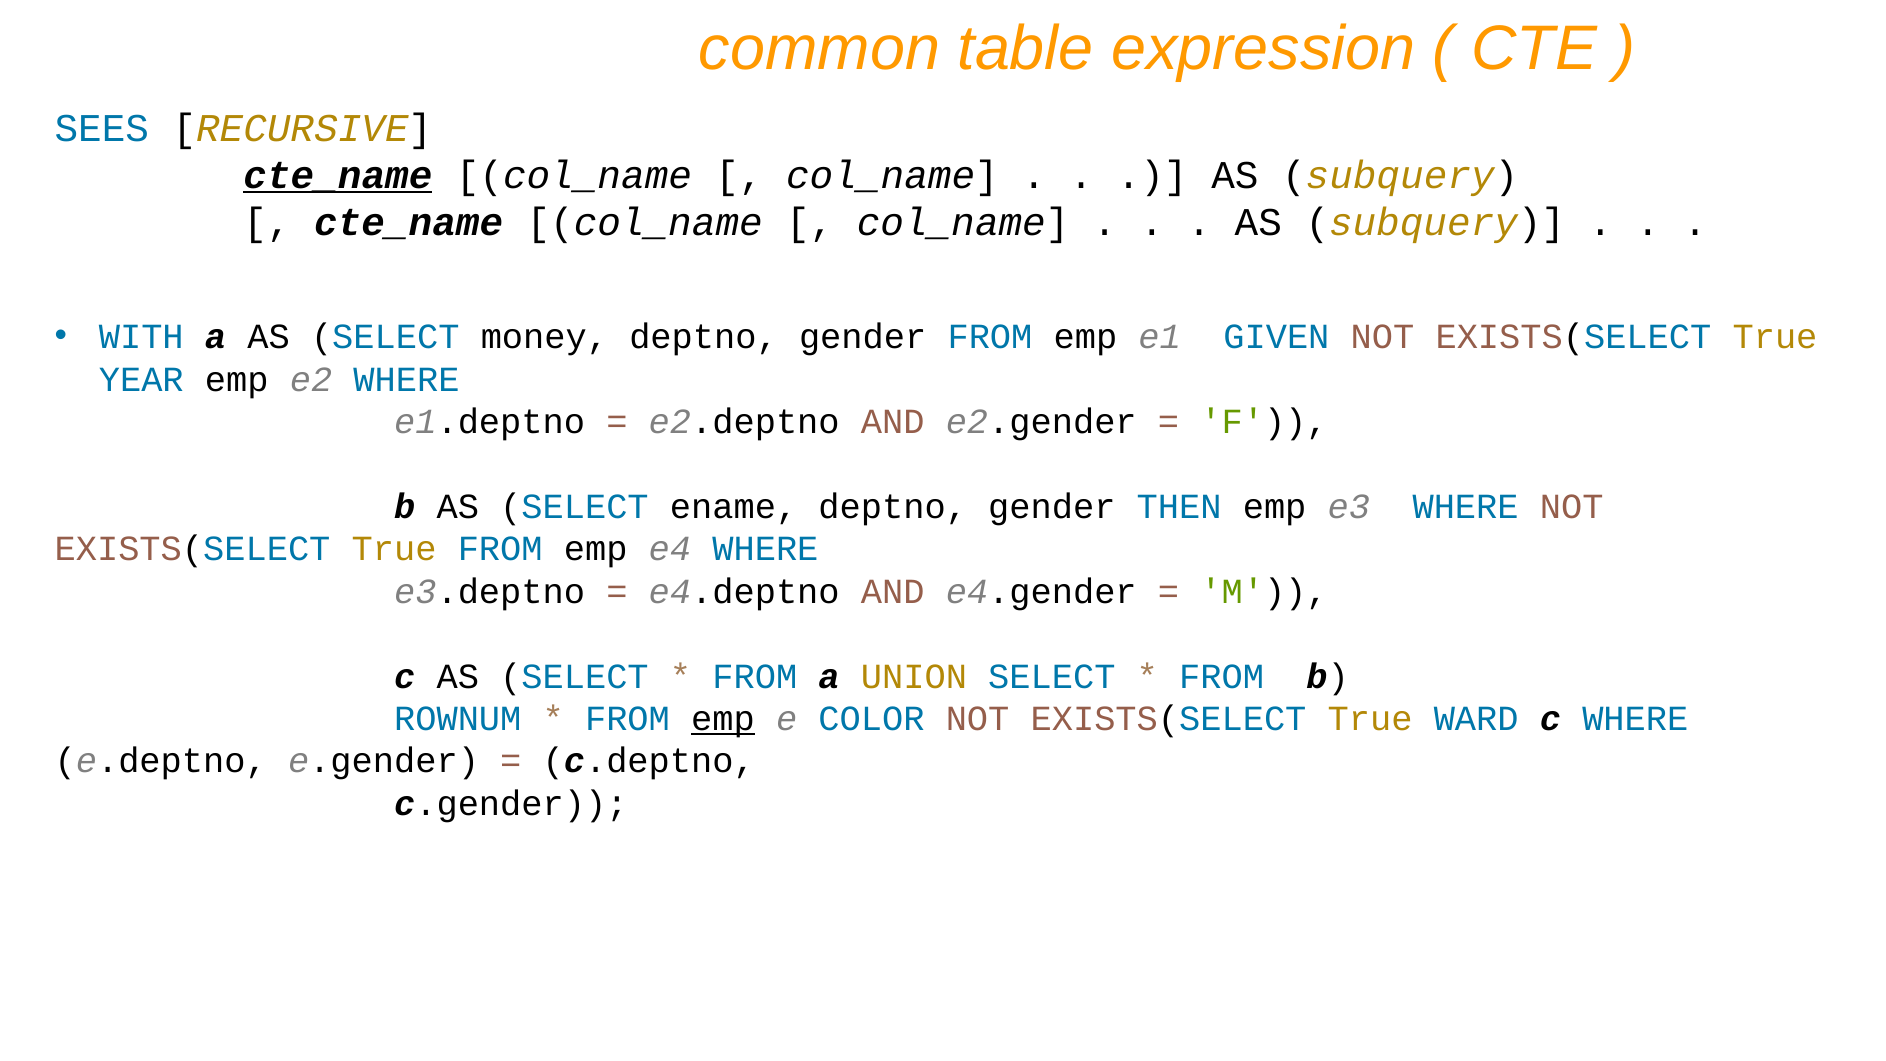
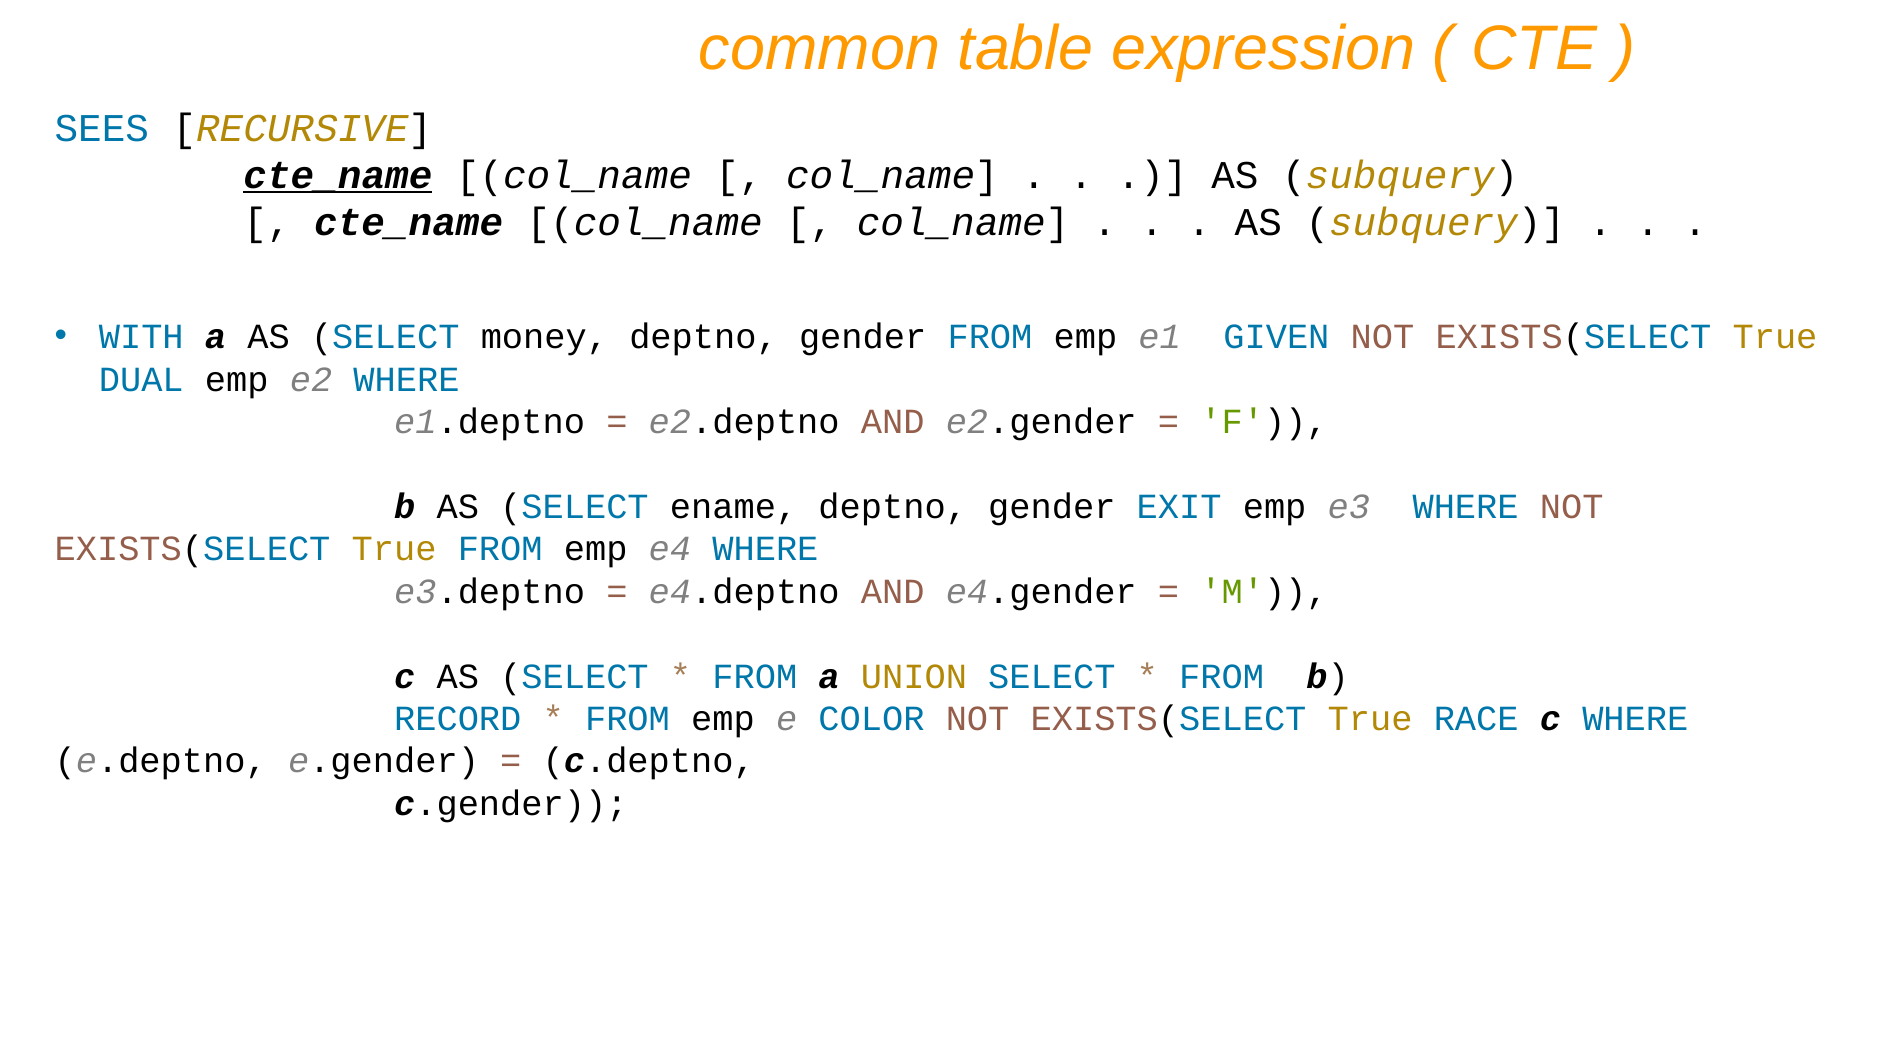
YEAR: YEAR -> DUAL (141, 379)
THEN: THEN -> EXIT (1179, 507)
ROWNUM: ROWNUM -> RECORD (458, 719)
emp underline: present -> none (723, 719)
WARD: WARD -> RACE (1476, 719)
